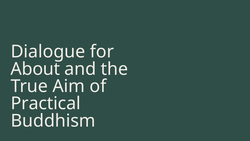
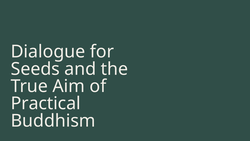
About: About -> Seeds (35, 69)
